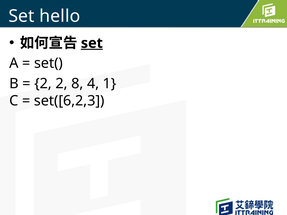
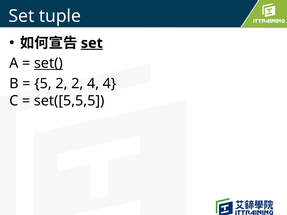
hello: hello -> tuple (60, 16)
set( underline: none -> present (48, 63)
2: 2 -> 5 (43, 84)
2 8: 8 -> 2 (77, 84)
4 1: 1 -> 4 (110, 84)
set([6,2,3: set([6,2,3 -> set([5,5,5 (69, 101)
